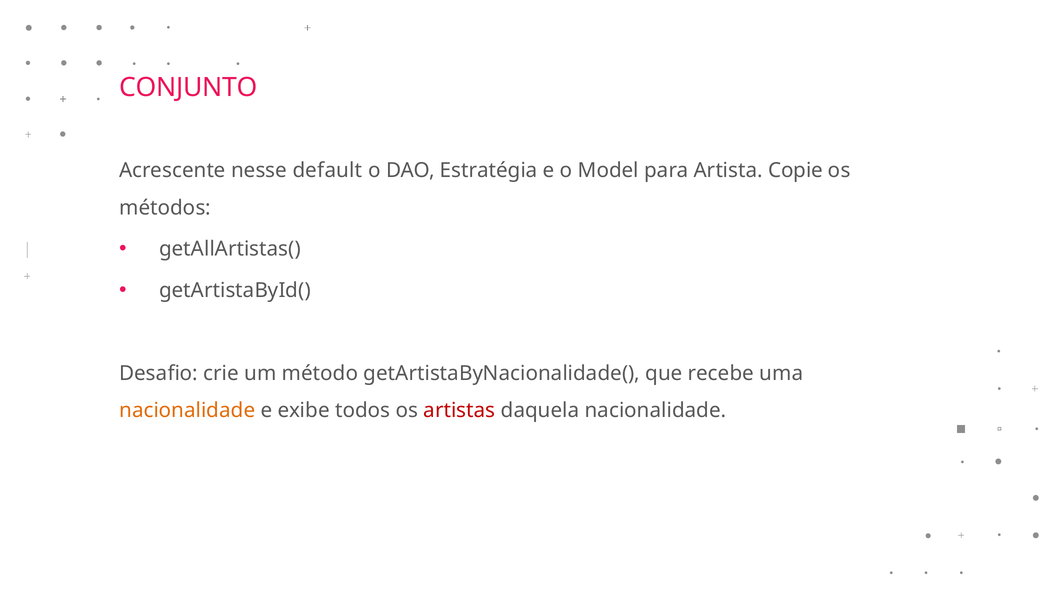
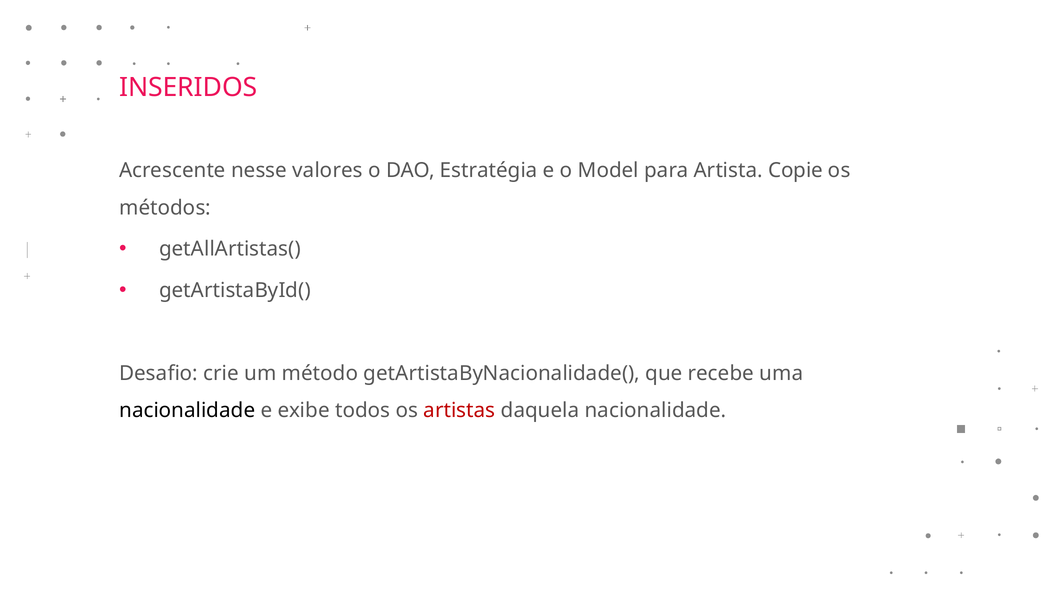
CONJUNTO: CONJUNTO -> INSERIDOS (188, 88)
default: default -> valores (328, 170)
nacionalidade colour: orange -> black (187, 410)
